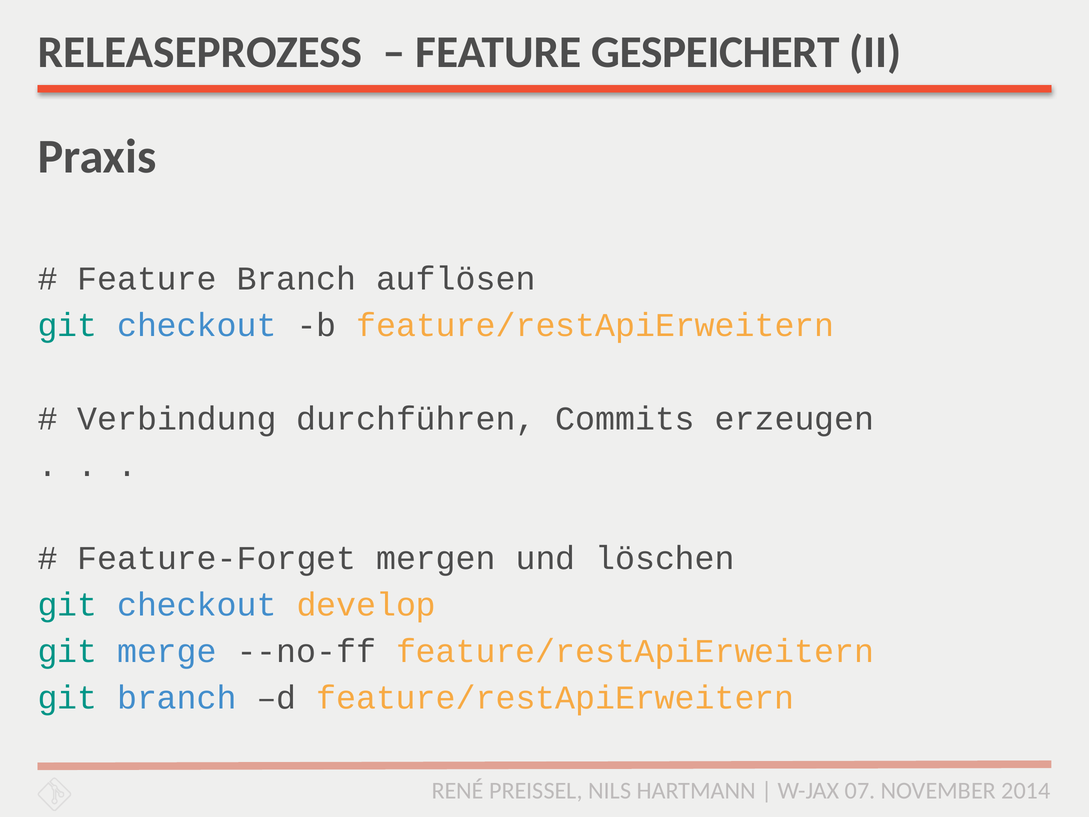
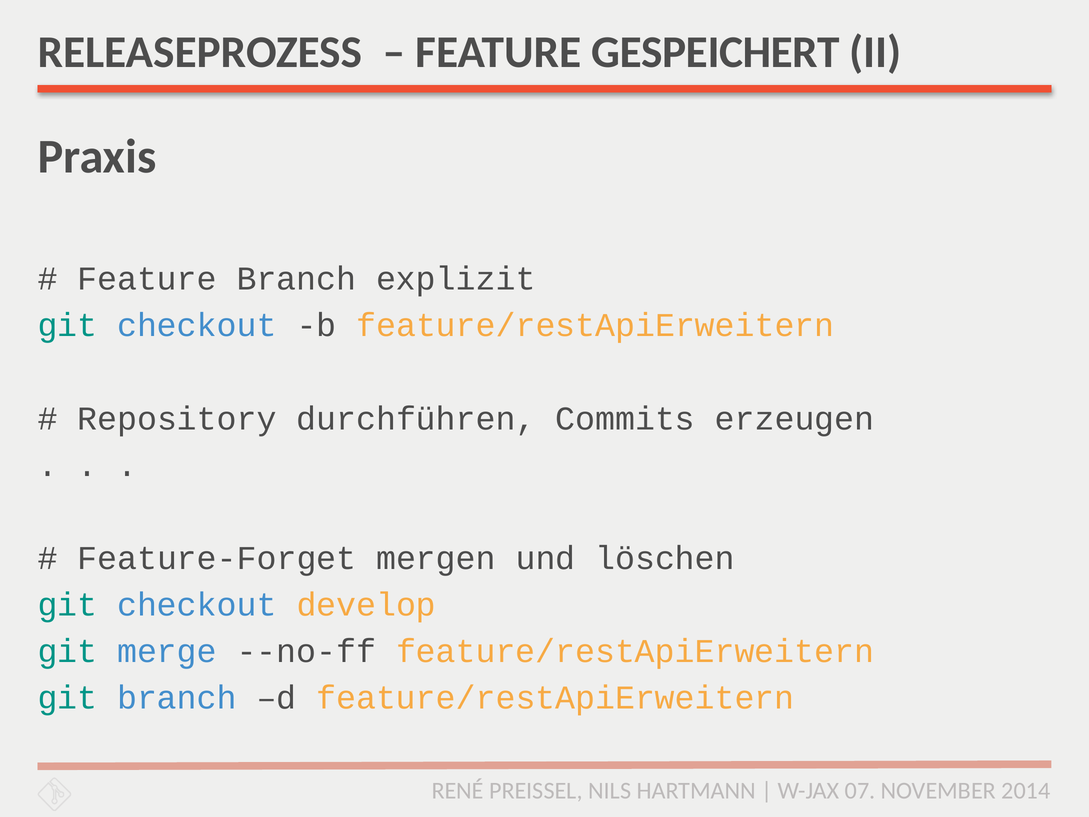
auflösen: auflösen -> explizit (456, 279)
Verbindung: Verbindung -> Repository (177, 418)
